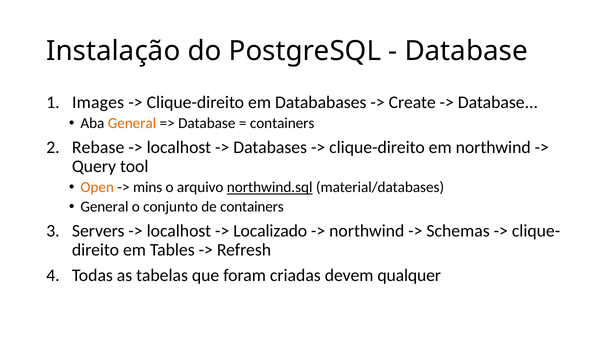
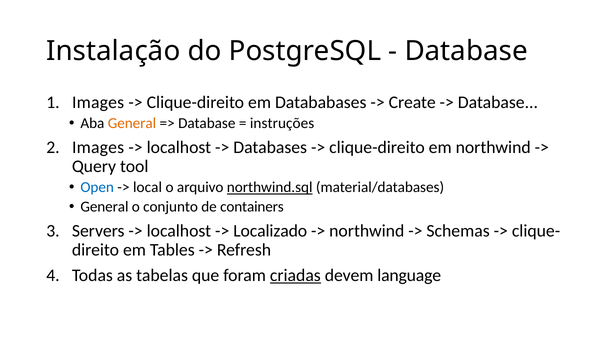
containers: containers -> instruções (282, 124)
Rebase: Rebase -> Images (98, 148)
Open colour: orange -> blue (97, 188)
mins: mins -> local (148, 188)
criadas underline: none -> present (295, 276)
qualquer: qualquer -> language (409, 276)
